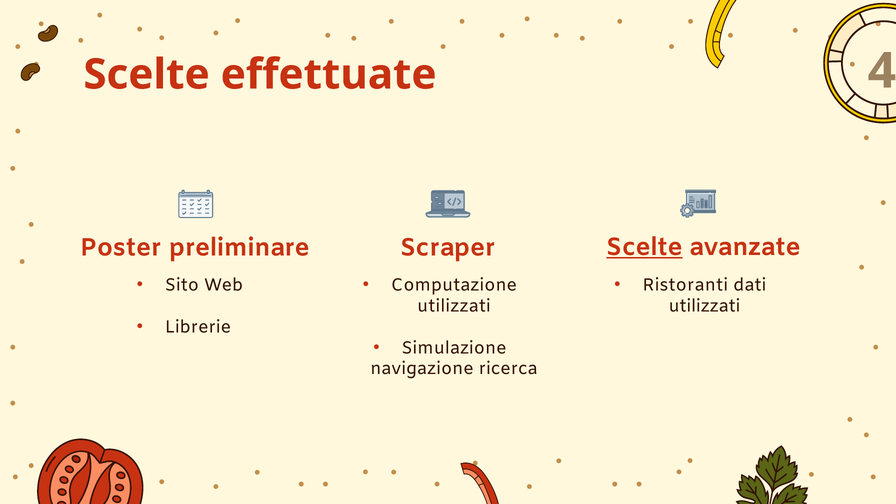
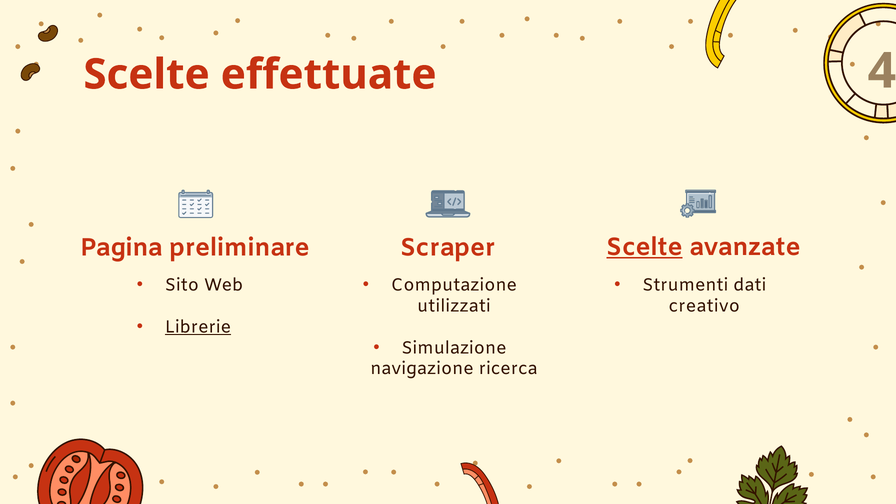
Poster: Poster -> Pagina (121, 248)
Ristoranti: Ristoranti -> Strumenti (685, 285)
utilizzati: utilizzati -> creativo (704, 306)
Librerie underline: none -> present (198, 327)
